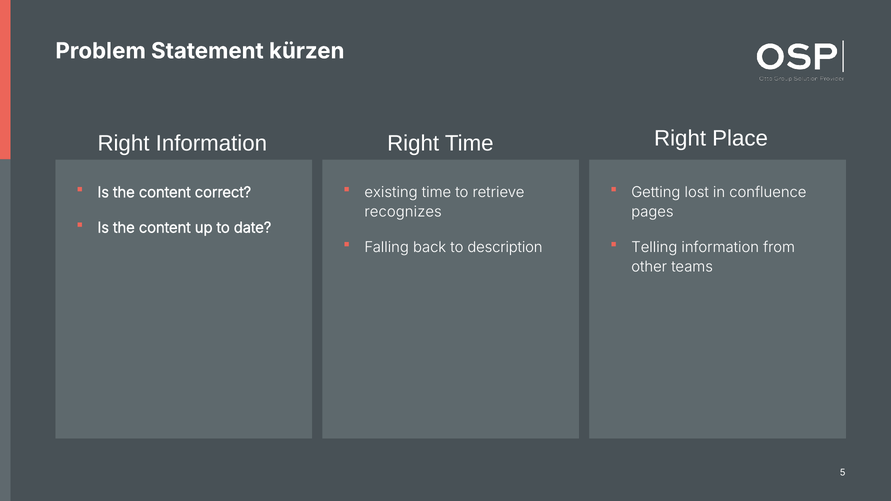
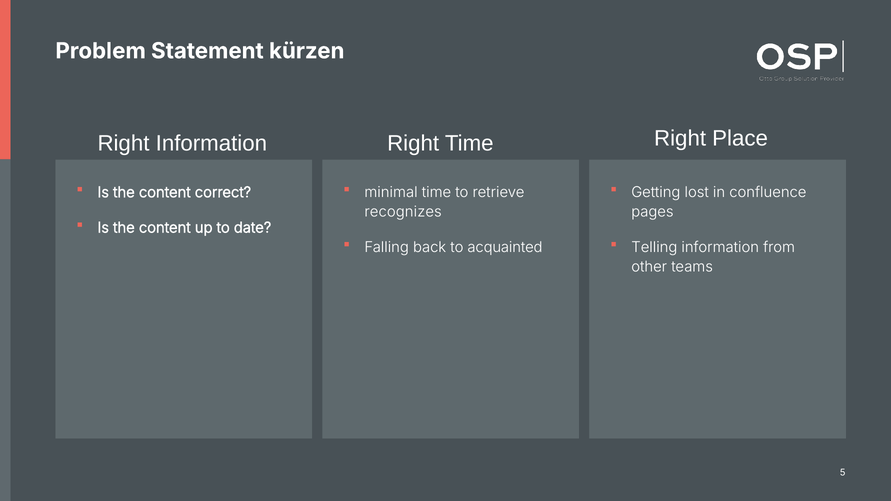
existing: existing -> minimal (391, 192)
description: description -> acquainted (505, 247)
